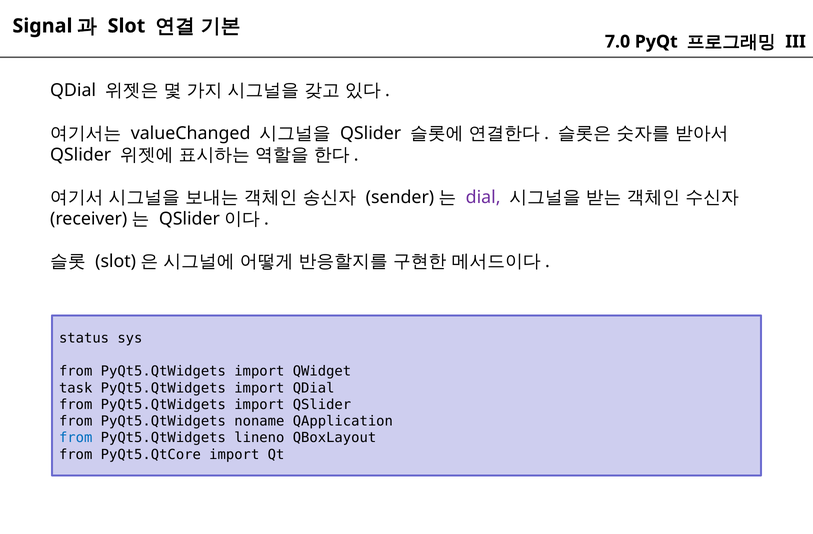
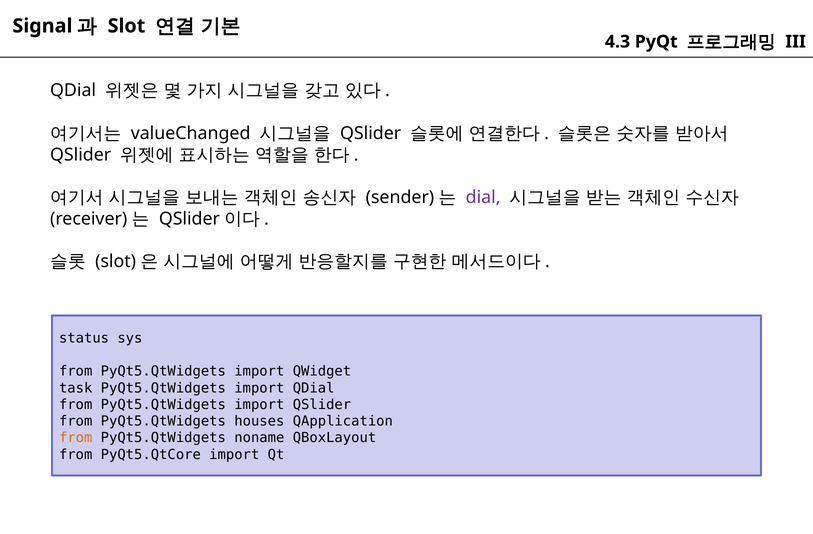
7.0: 7.0 -> 4.3 (618, 42)
noname: noname -> houses (259, 421)
from colour: blue -> orange (76, 438)
lineno: lineno -> noname (259, 438)
